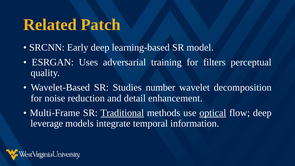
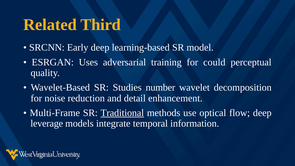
Patch: Patch -> Third (101, 25)
filters: filters -> could (214, 62)
optical underline: present -> none (213, 113)
